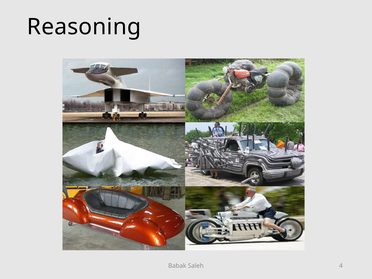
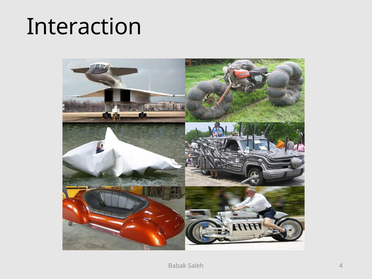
Reasoning: Reasoning -> Interaction (84, 27)
